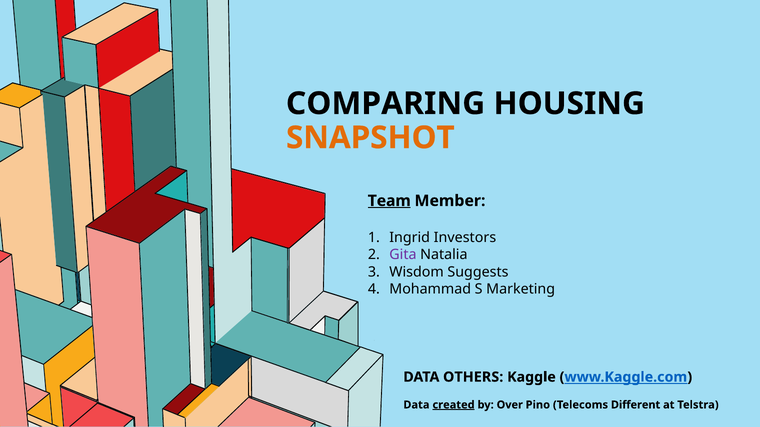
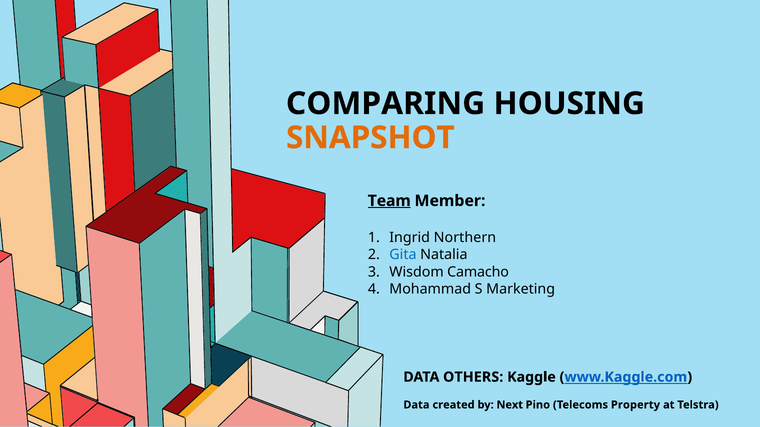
Investors: Investors -> Northern (465, 238)
Gita colour: purple -> blue (403, 255)
Suggests: Suggests -> Camacho (478, 272)
created underline: present -> none (454, 405)
Over: Over -> Next (510, 405)
Different: Different -> Property (635, 405)
